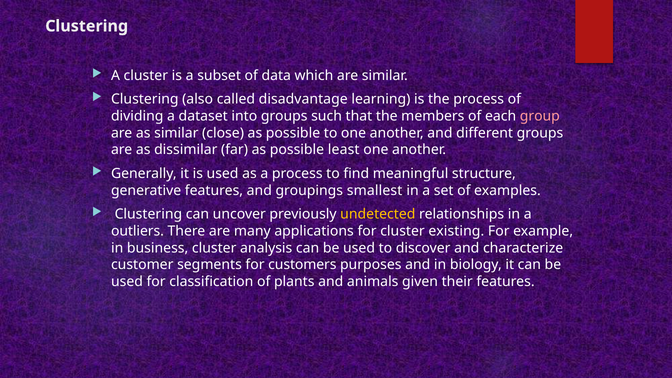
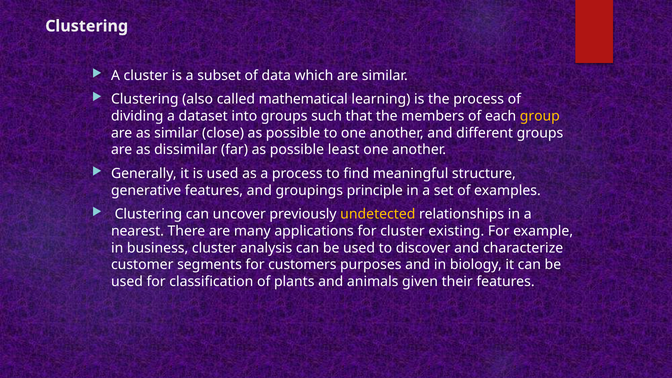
disadvantage: disadvantage -> mathematical (303, 99)
group colour: pink -> yellow (540, 116)
smallest: smallest -> principle (375, 190)
outliers: outliers -> nearest (137, 231)
